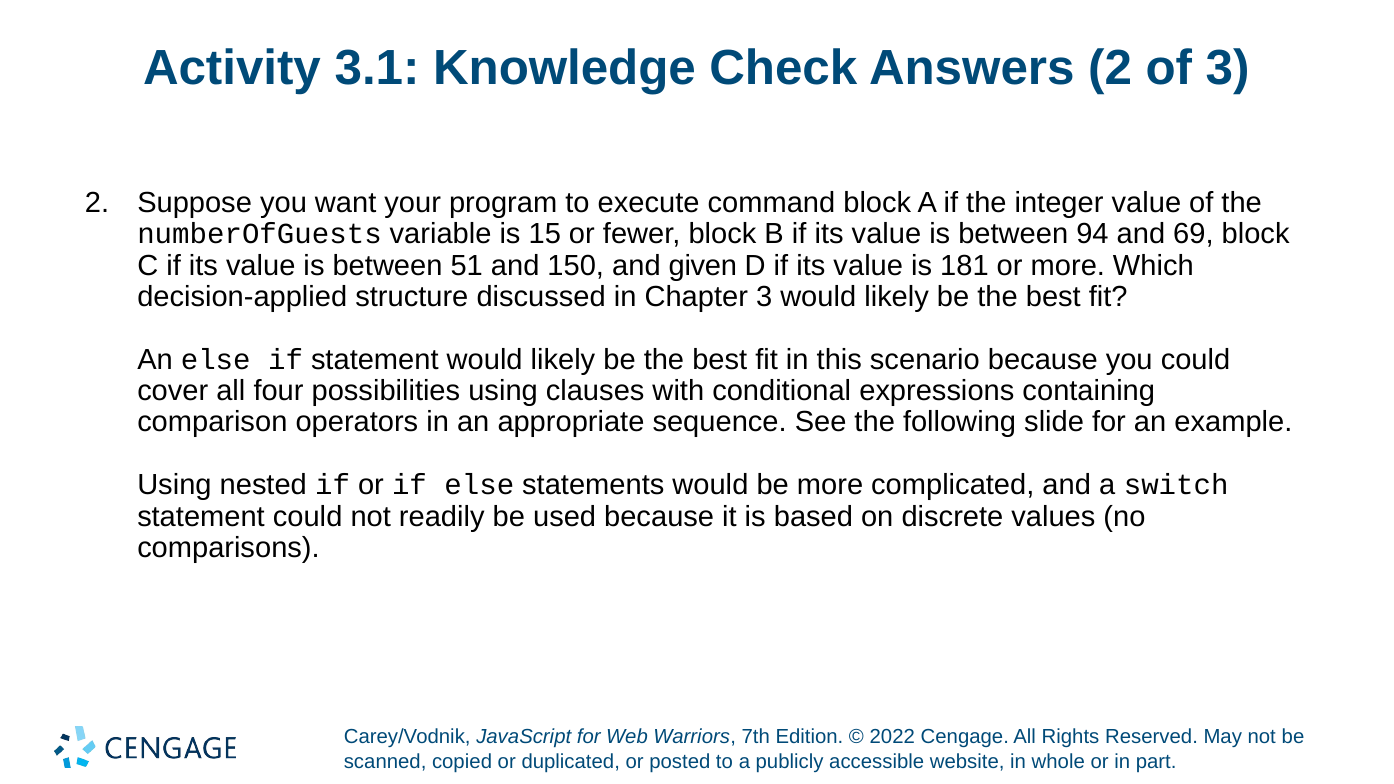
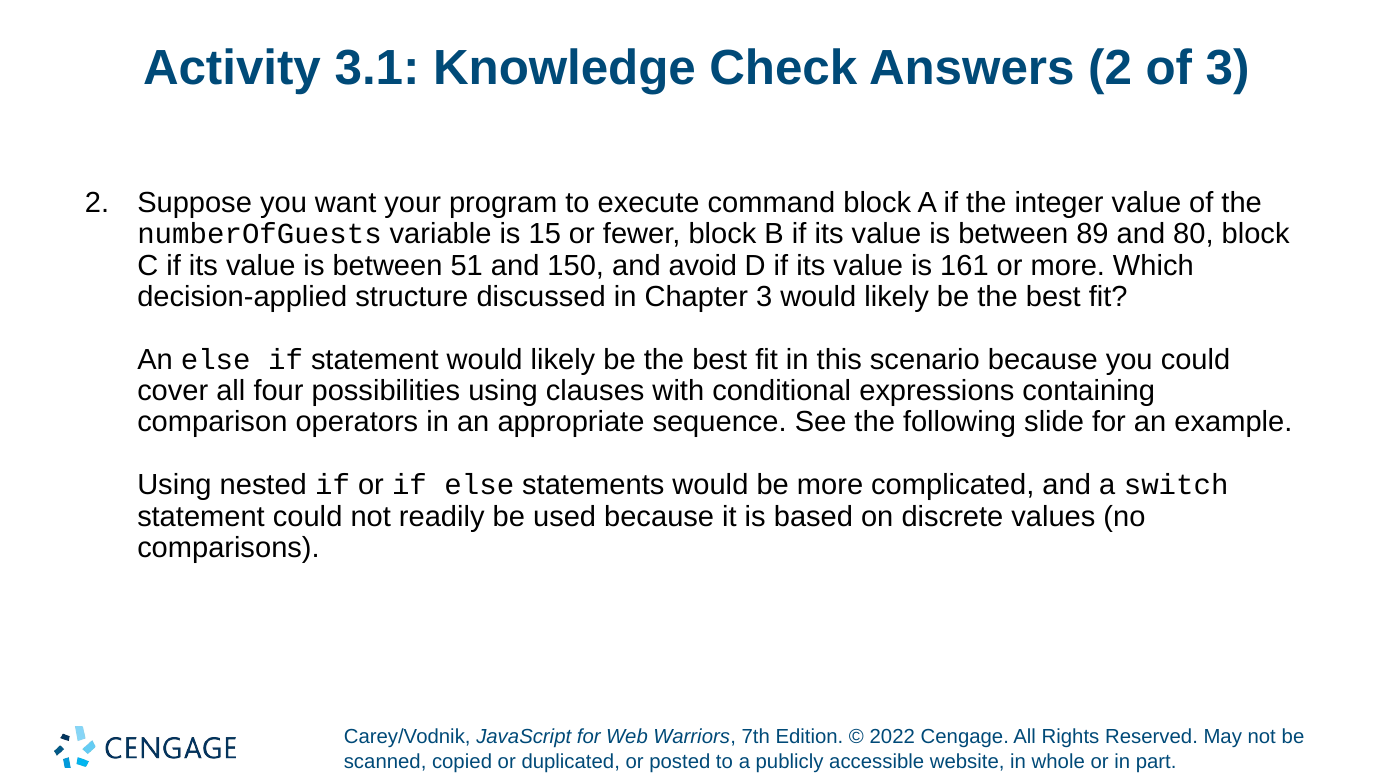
94: 94 -> 89 (1092, 234)
69: 69 -> 80 (1193, 234)
given: given -> avoid (703, 266)
181: 181 -> 161 (964, 266)
